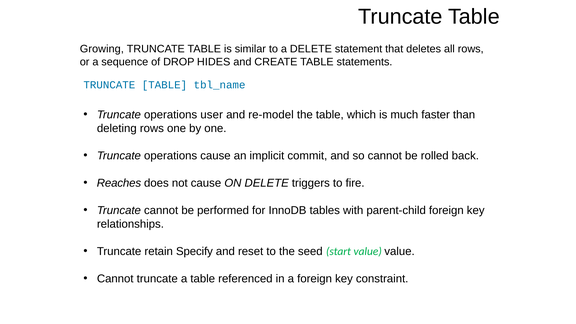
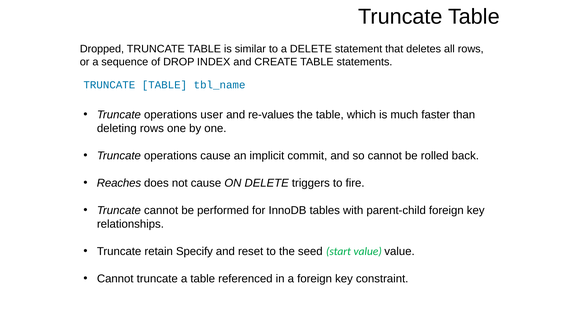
Growing: Growing -> Dropped (102, 49)
HIDES: HIDES -> INDEX (214, 62)
re-model: re-model -> re-values (271, 115)
